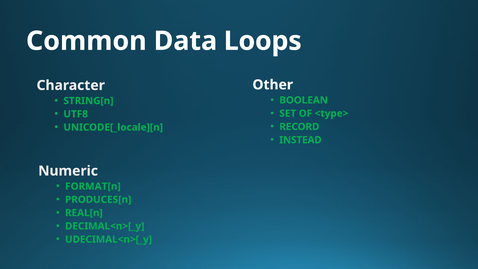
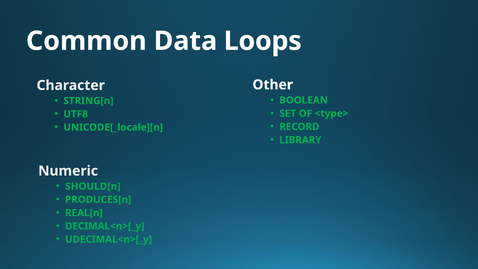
INSTEAD: INSTEAD -> LIBRARY (300, 140)
FORMAT[n: FORMAT[n -> SHOULD[n (93, 186)
